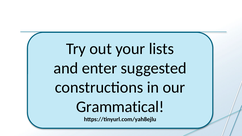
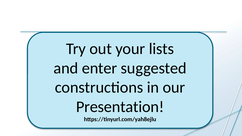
Grammatical: Grammatical -> Presentation (120, 107)
